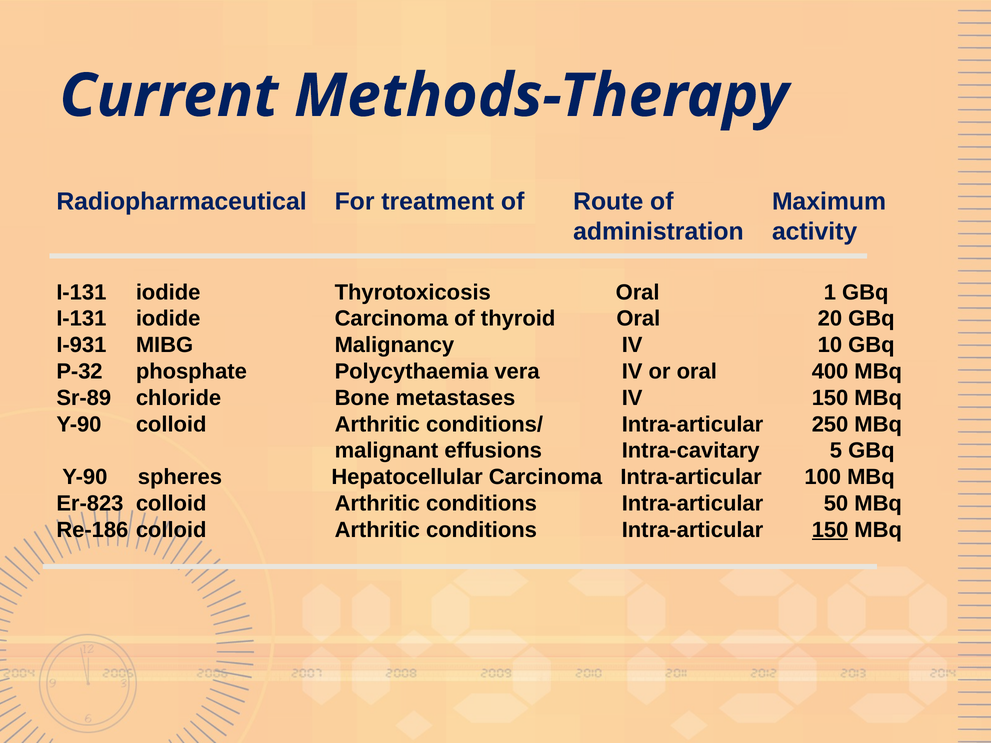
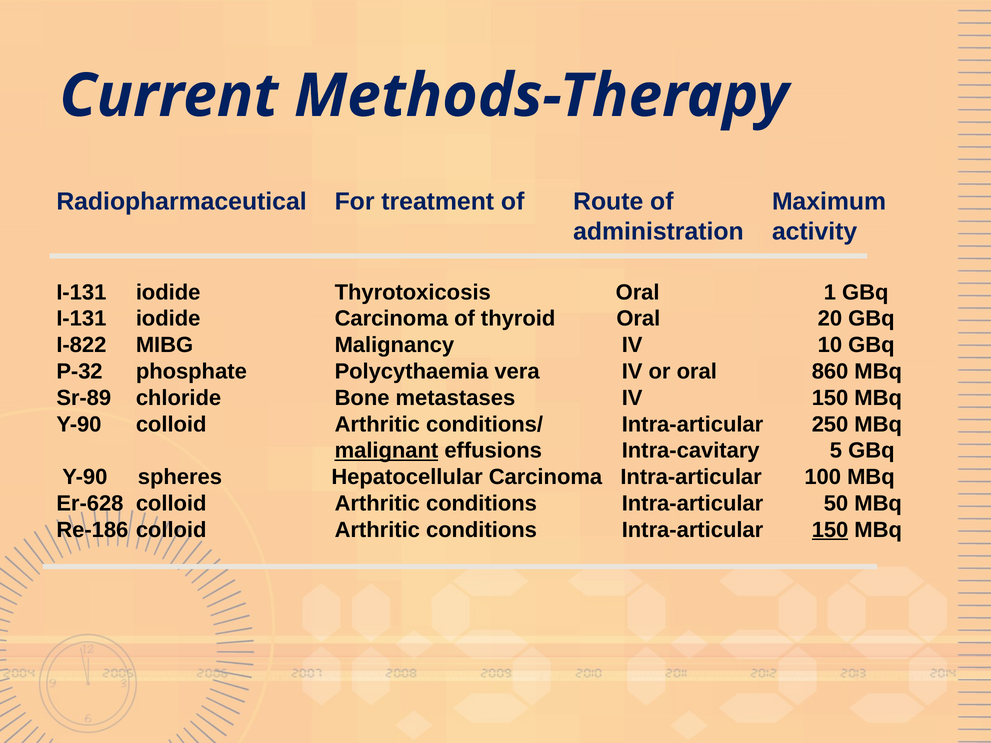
I-931: I-931 -> I-822 (81, 345)
400: 400 -> 860 (830, 372)
malignant underline: none -> present (386, 451)
Er-823: Er-823 -> Er-628 (90, 504)
